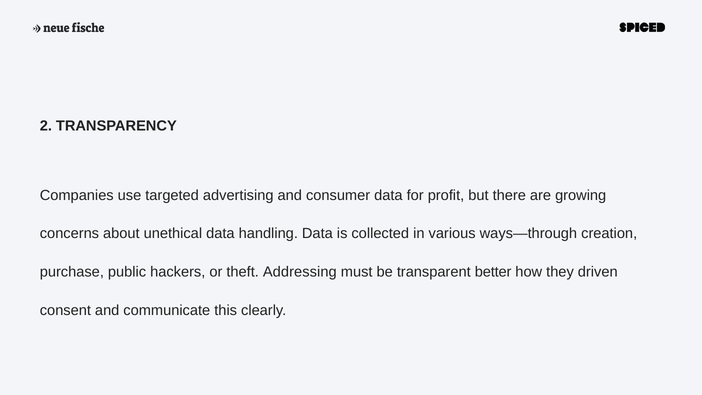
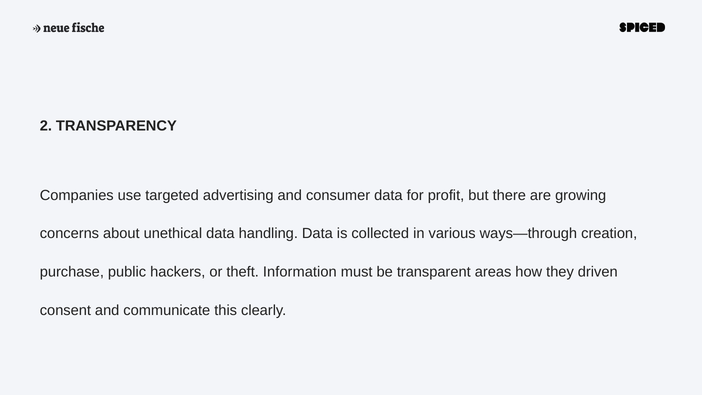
Addressing: Addressing -> Information (300, 272)
better: better -> areas (493, 272)
